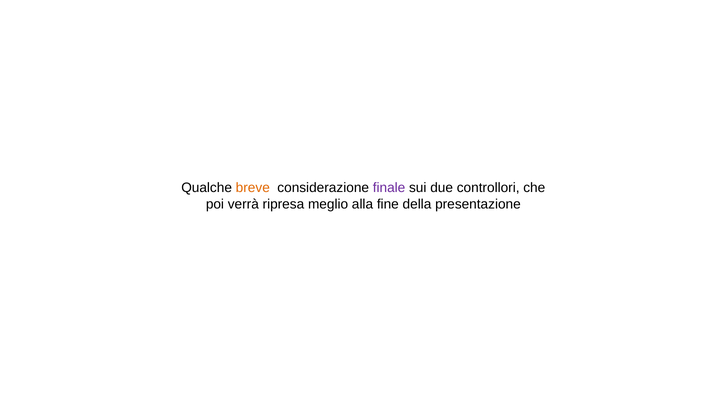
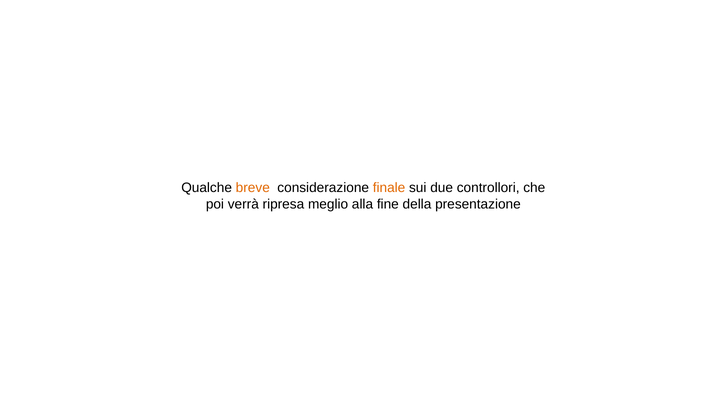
finale colour: purple -> orange (389, 188)
